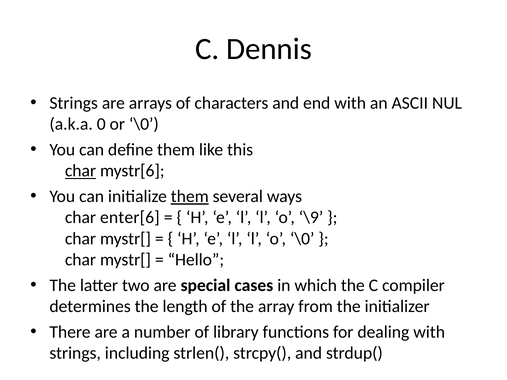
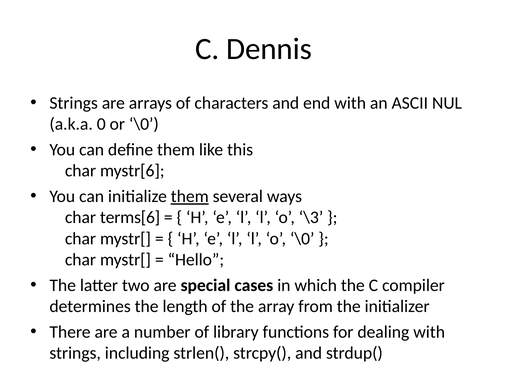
char underline: present -> none (81, 171)
enter[6: enter[6 -> terms[6 (130, 218)
\9: \9 -> \3 (311, 218)
